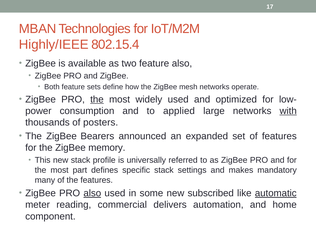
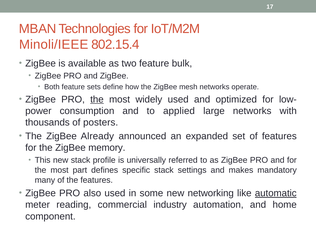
Highly/IEEE: Highly/IEEE -> Minoli/IEEE (54, 45)
feature also: also -> bulk (182, 63)
with underline: present -> none (288, 111)
Bearers: Bearers -> Already (97, 136)
also underline: present -> none (92, 193)
subscribed: subscribed -> networking (211, 193)
delivers: delivers -> industry (170, 205)
